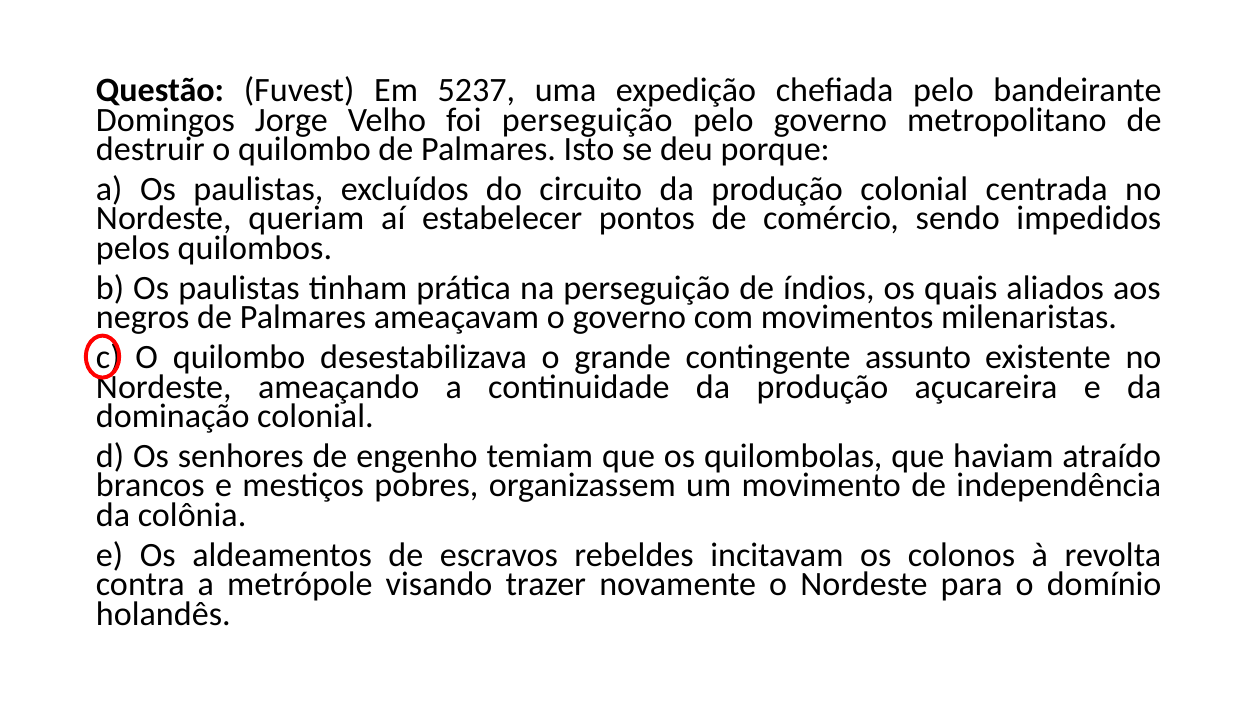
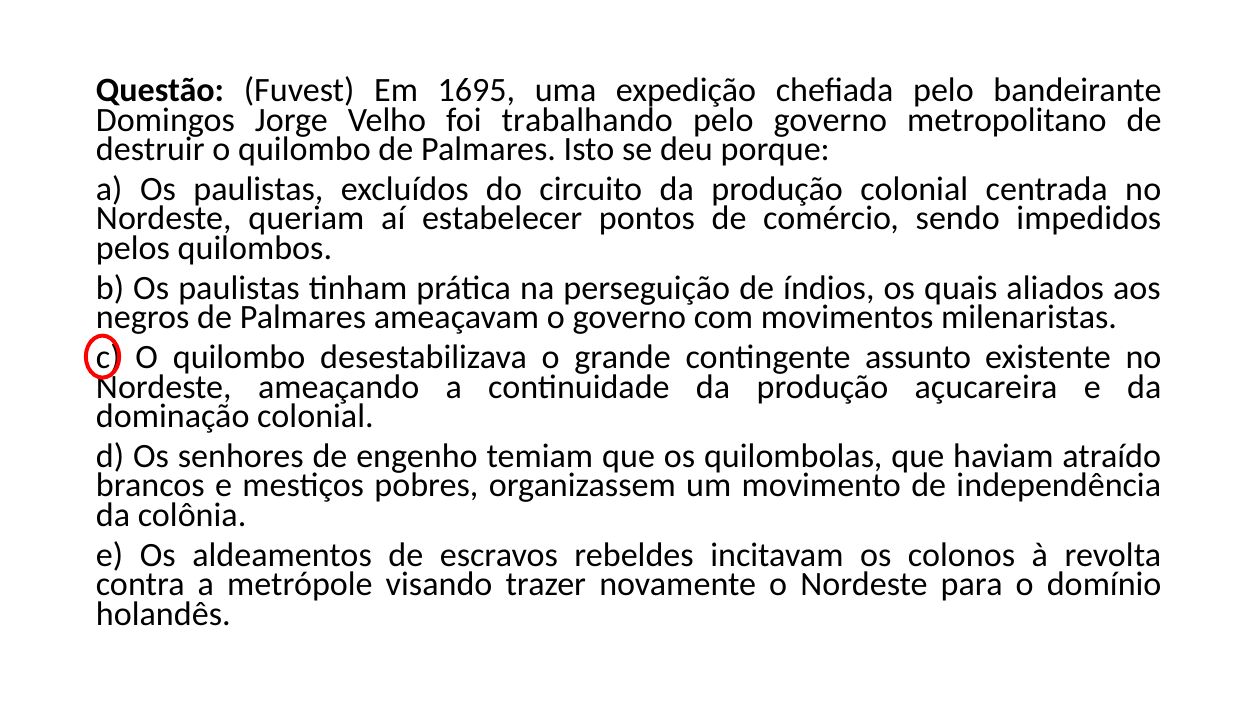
5237: 5237 -> 1695 (476, 90)
foi perseguição: perseguição -> trabalhando (587, 120)
